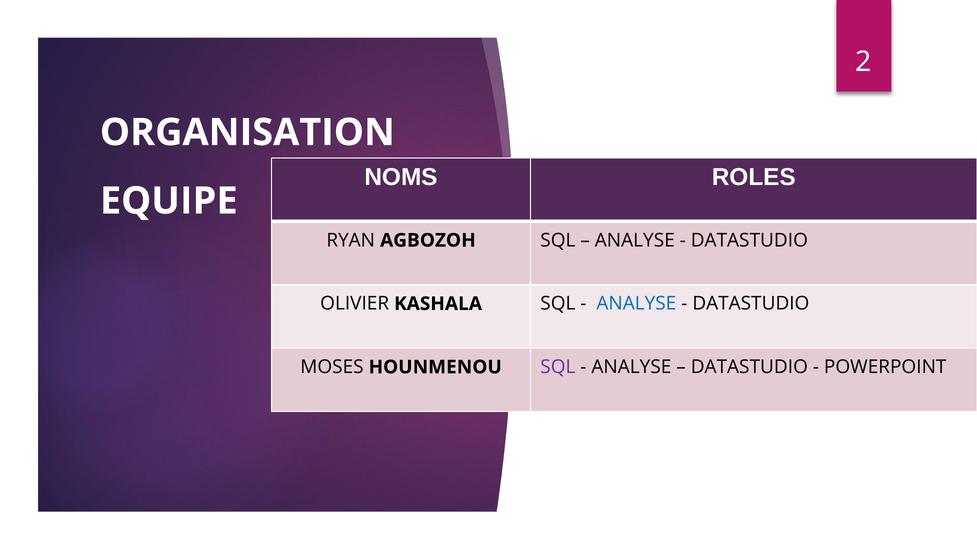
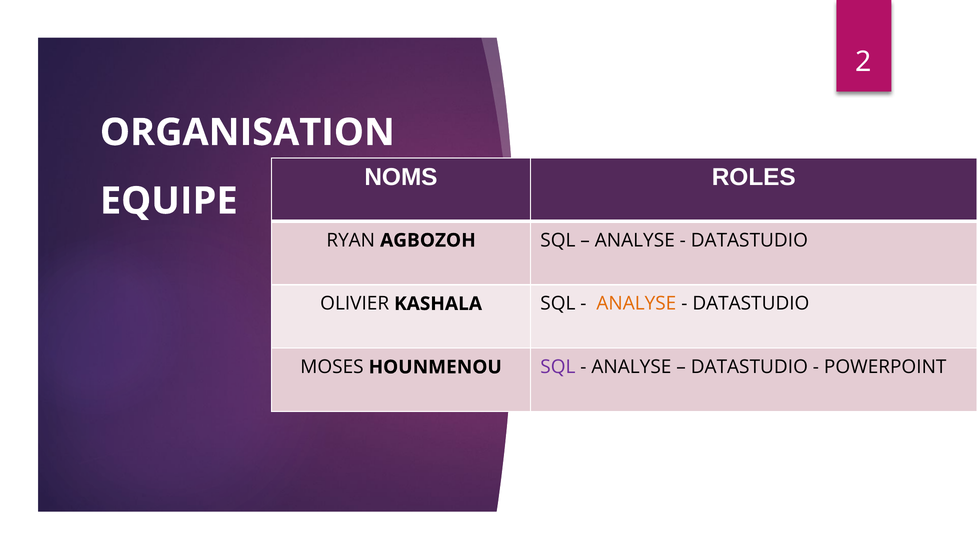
ANALYSE colour: blue -> orange (636, 303)
